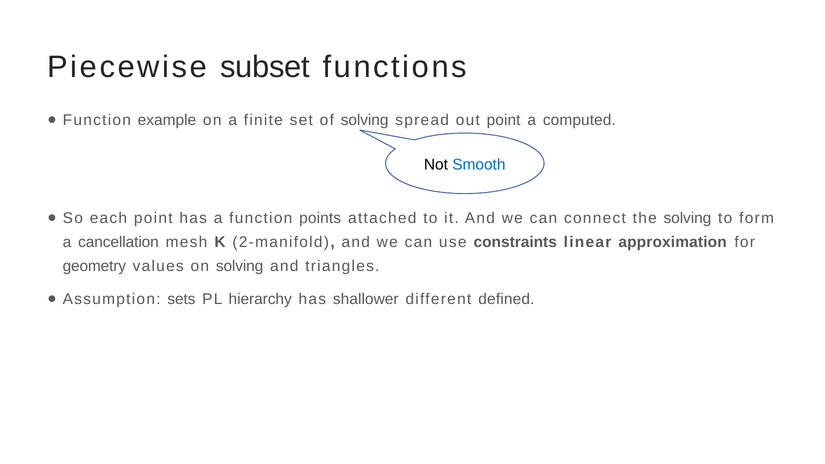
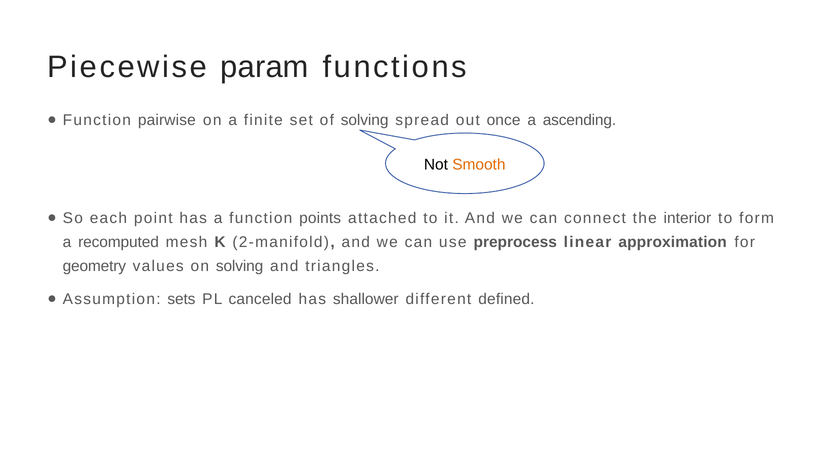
subset: subset -> param (265, 67)
example: example -> pairwise (167, 120)
out point: point -> once (504, 120)
computed: computed -> ascending (579, 120)
Smooth colour: blue -> orange (479, 164)
the solving: solving -> interior (687, 218)
cancellation: cancellation -> recomputed (119, 242)
constraints: constraints -> preprocess (515, 242)
hierarchy: hierarchy -> canceled (260, 299)
